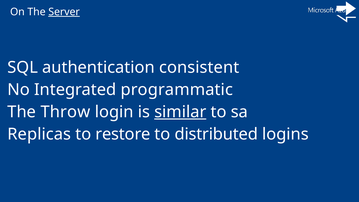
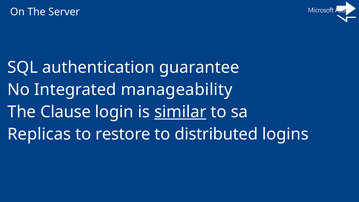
Server underline: present -> none (64, 12)
consistent: consistent -> guarantee (199, 67)
programmatic: programmatic -> manageability (177, 90)
Throw: Throw -> Clause (66, 112)
